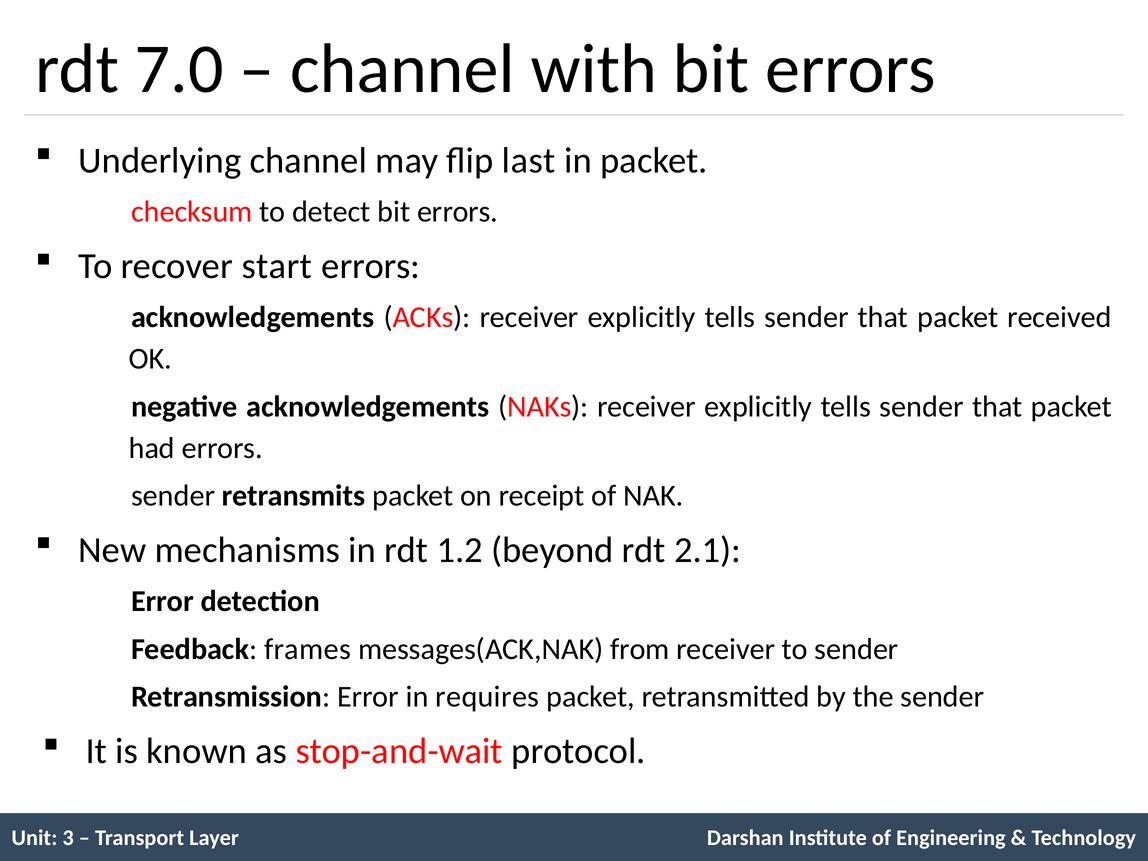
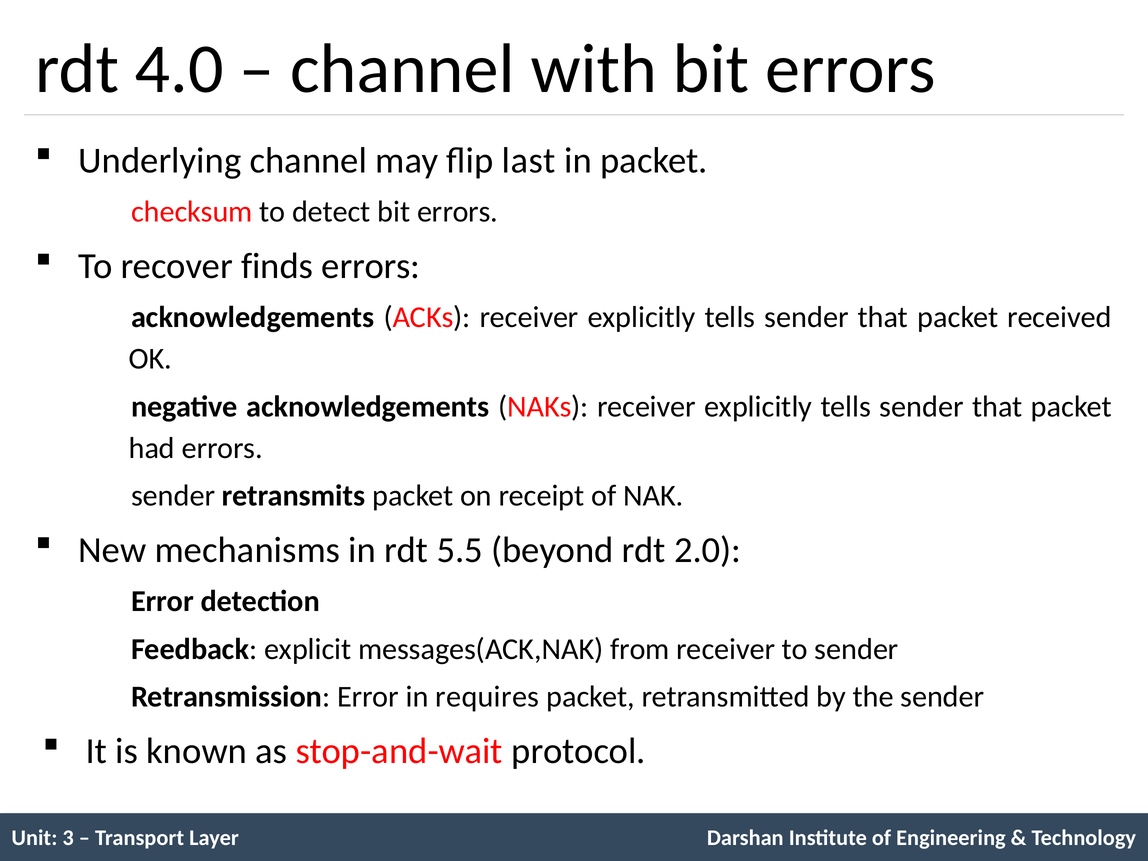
7.0: 7.0 -> 4.0 (179, 69)
start: start -> finds (277, 266)
1.2: 1.2 -> 5.5 (460, 550)
2.1: 2.1 -> 2.0 (708, 550)
frames: frames -> explicit (308, 649)
